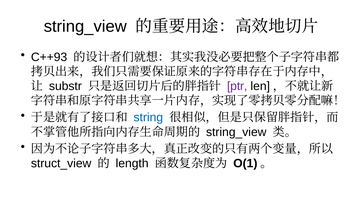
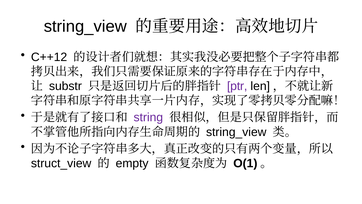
C++93: C++93 -> C++12 (49, 57)
string colour: blue -> purple (148, 117)
length: length -> empty (132, 163)
